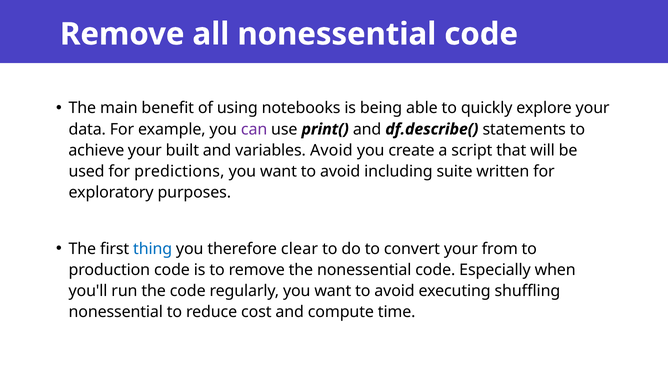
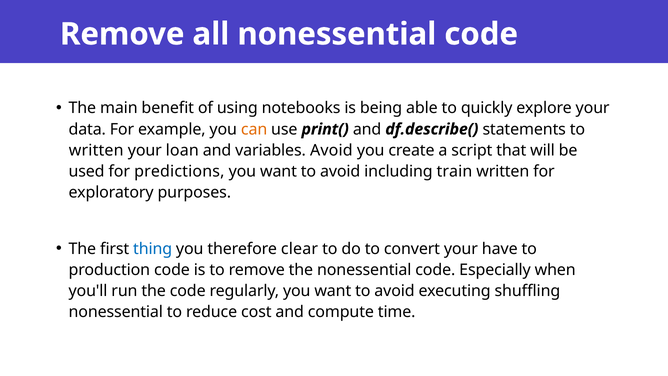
can colour: purple -> orange (254, 129)
achieve: achieve -> written (96, 150)
built: built -> loan (182, 150)
suite: suite -> train (454, 171)
from: from -> have (500, 249)
